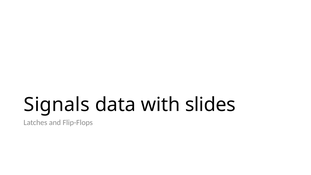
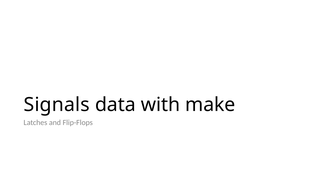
slides: slides -> make (210, 105)
